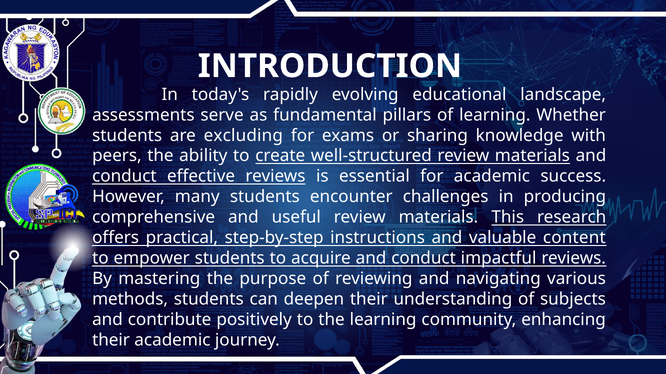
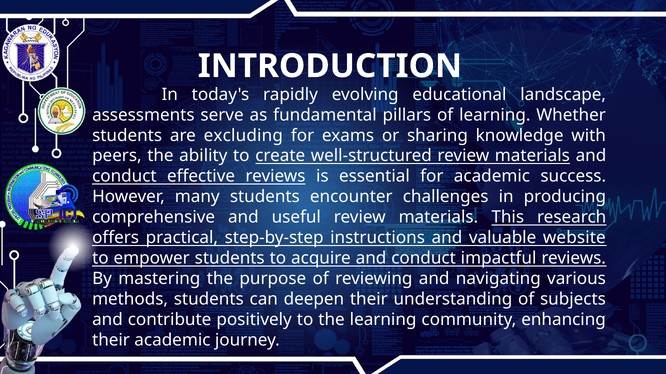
content: content -> website (574, 238)
